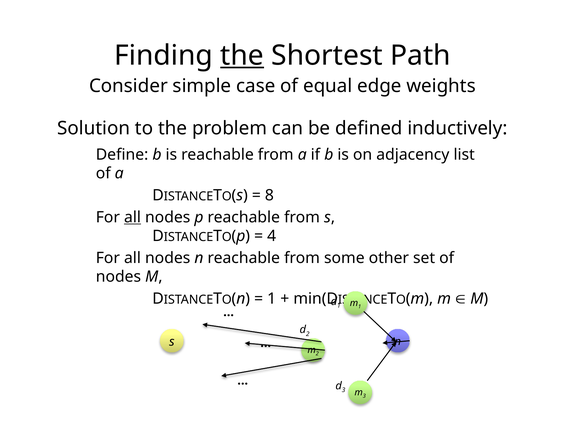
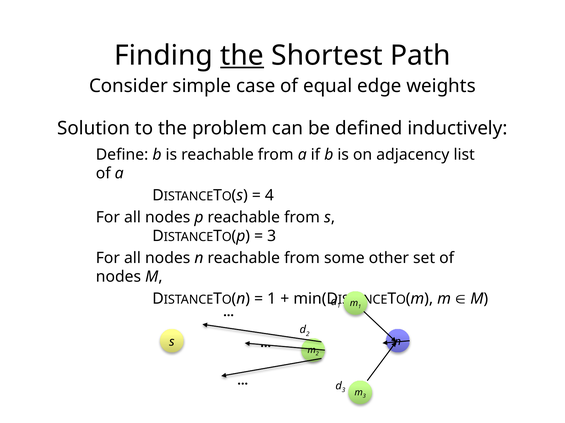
8: 8 -> 4 (269, 196)
all underline: present -> none (132, 218)
4: 4 -> 3 (272, 236)
